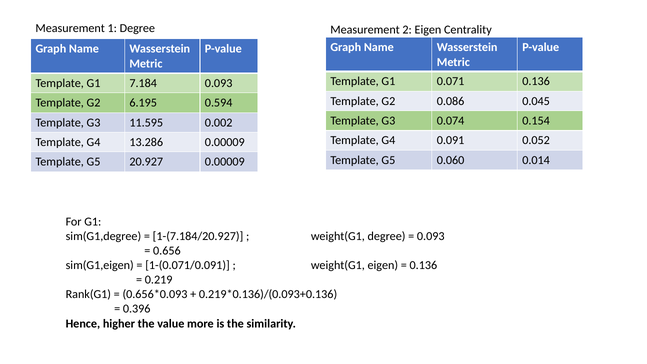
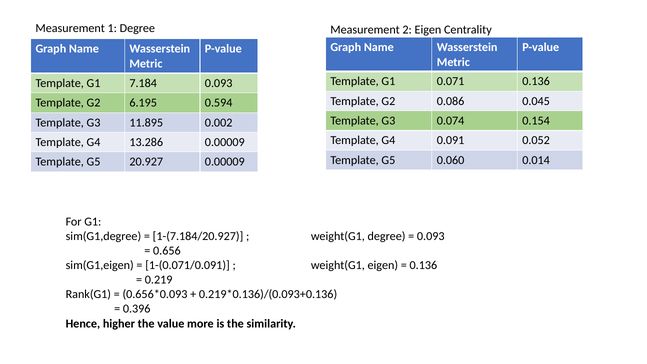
11.595: 11.595 -> 11.895 (146, 123)
